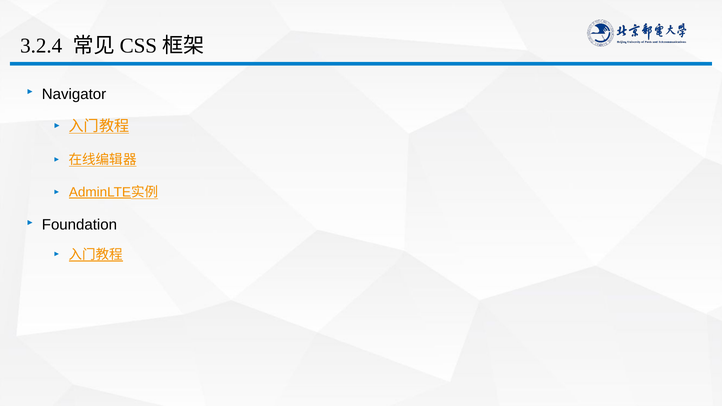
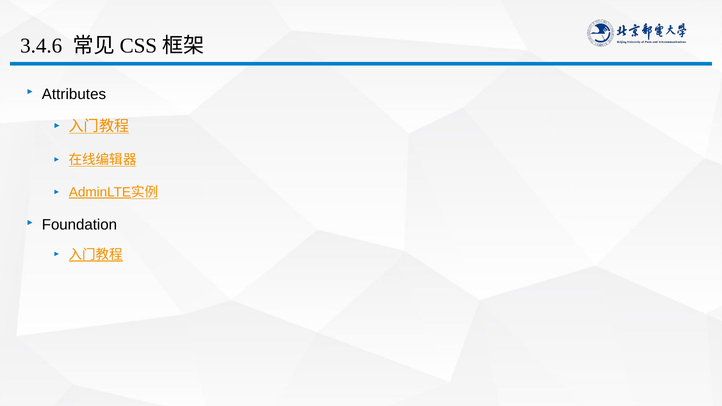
3.2.4: 3.2.4 -> 3.4.6 (41, 46)
Navigator: Navigator -> Attributes (74, 94)
